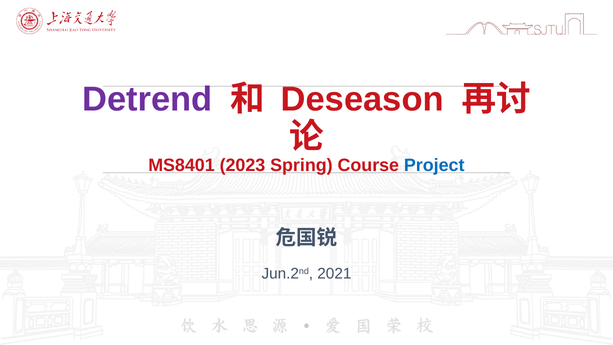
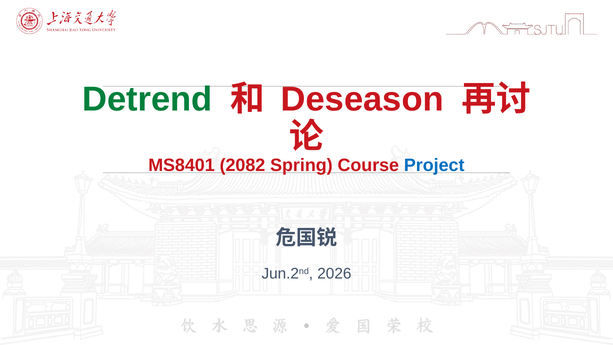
Detrend colour: purple -> green (147, 100)
2023: 2023 -> 2082 (242, 165)
2021: 2021 -> 2026 (334, 274)
